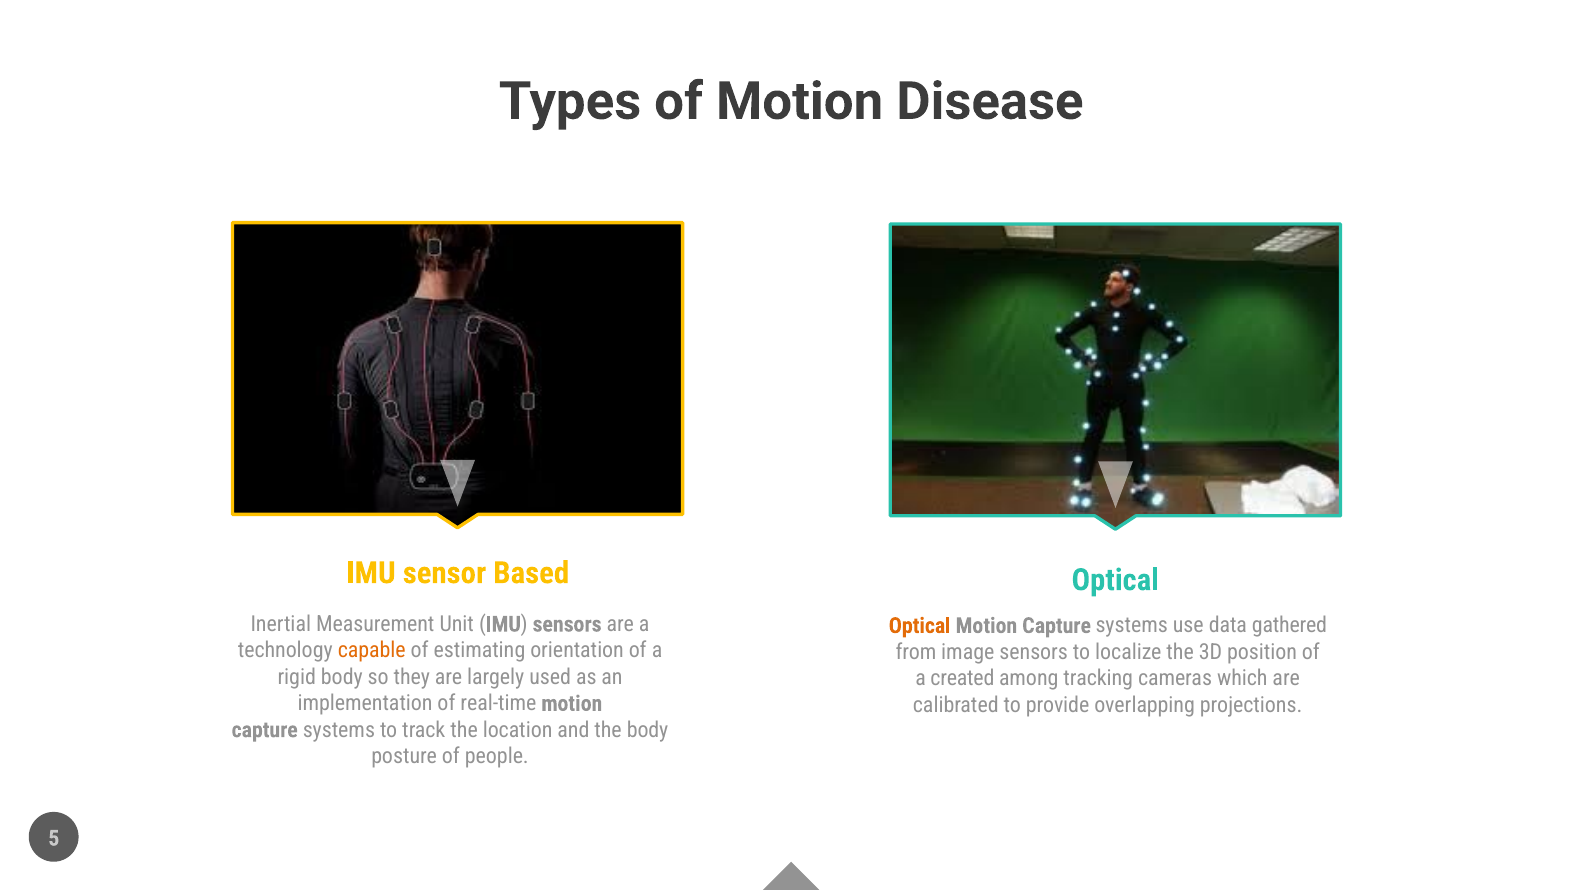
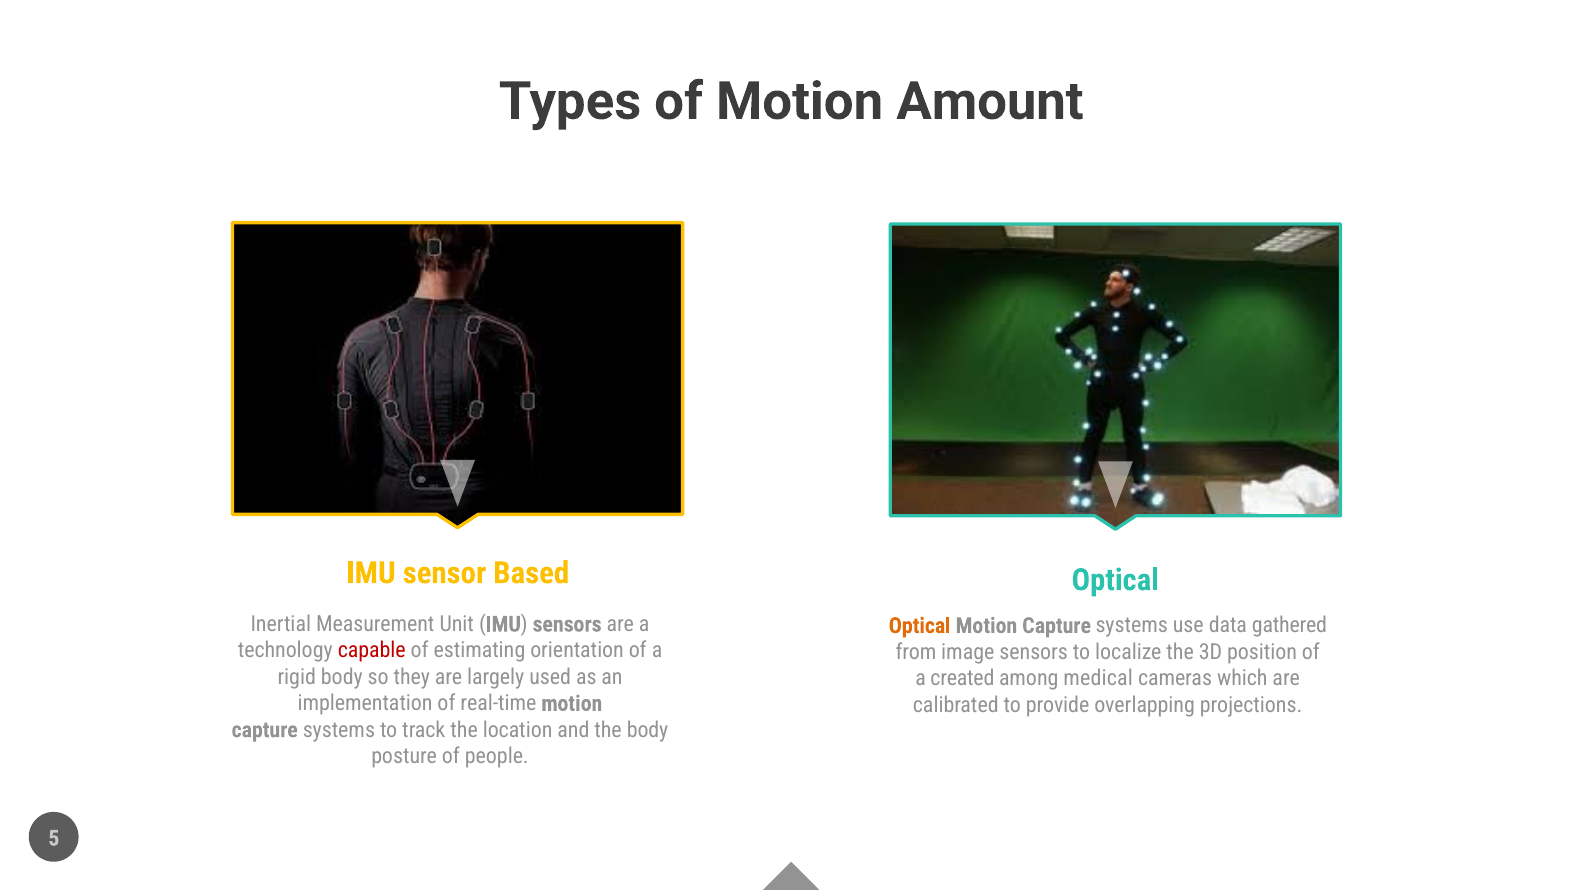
Disease: Disease -> Amount (990, 101)
capable colour: orange -> red (372, 651)
tracking: tracking -> medical (1098, 678)
